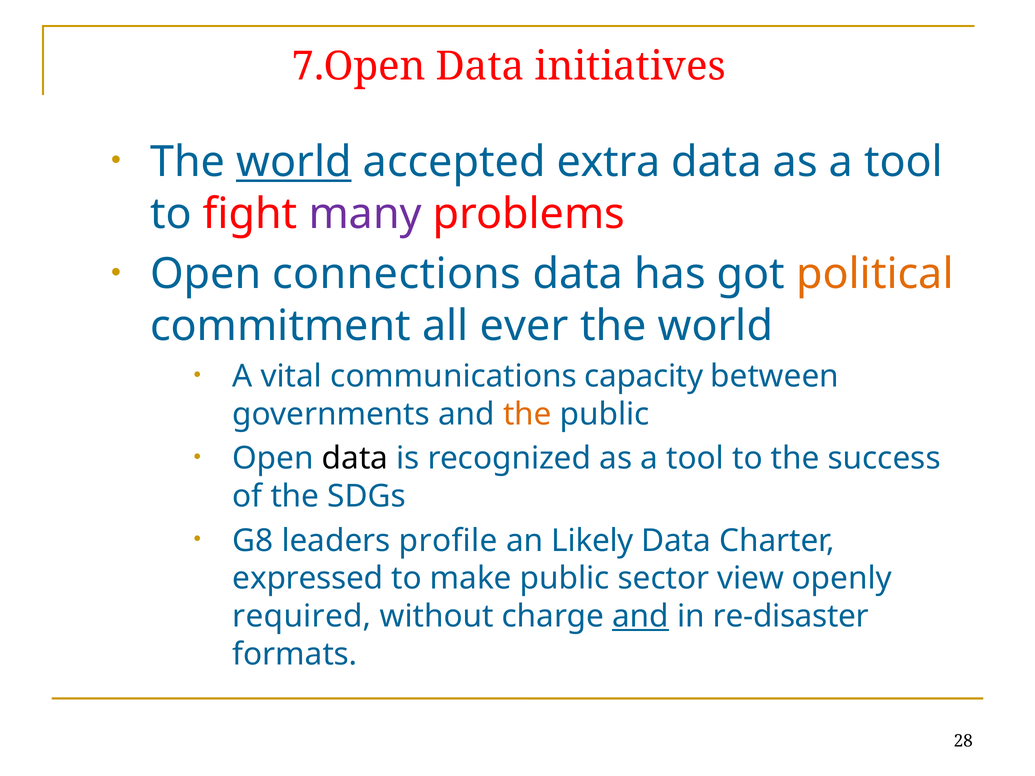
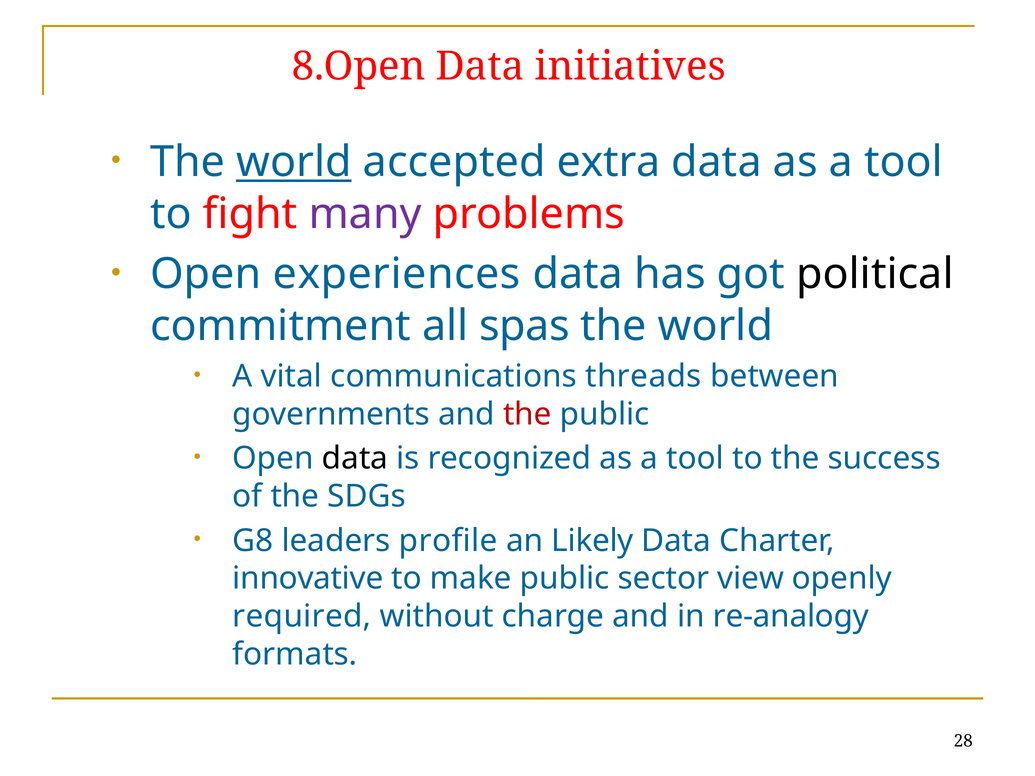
7.Open: 7.Open -> 8.Open (359, 67)
connections: connections -> experiences (397, 274)
political colour: orange -> black (875, 274)
ever: ever -> spas (524, 326)
capacity: capacity -> threads (643, 376)
the colour: orange -> red (527, 414)
expressed: expressed -> innovative (308, 579)
and underline: present -> none (641, 617)
re-disaster: re-disaster -> re-analogy (791, 617)
